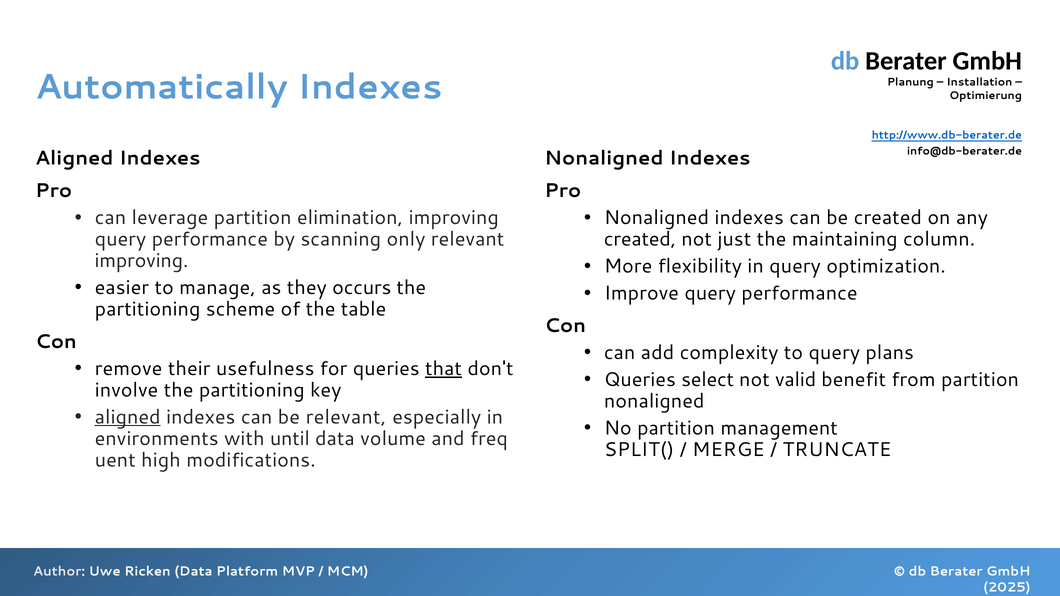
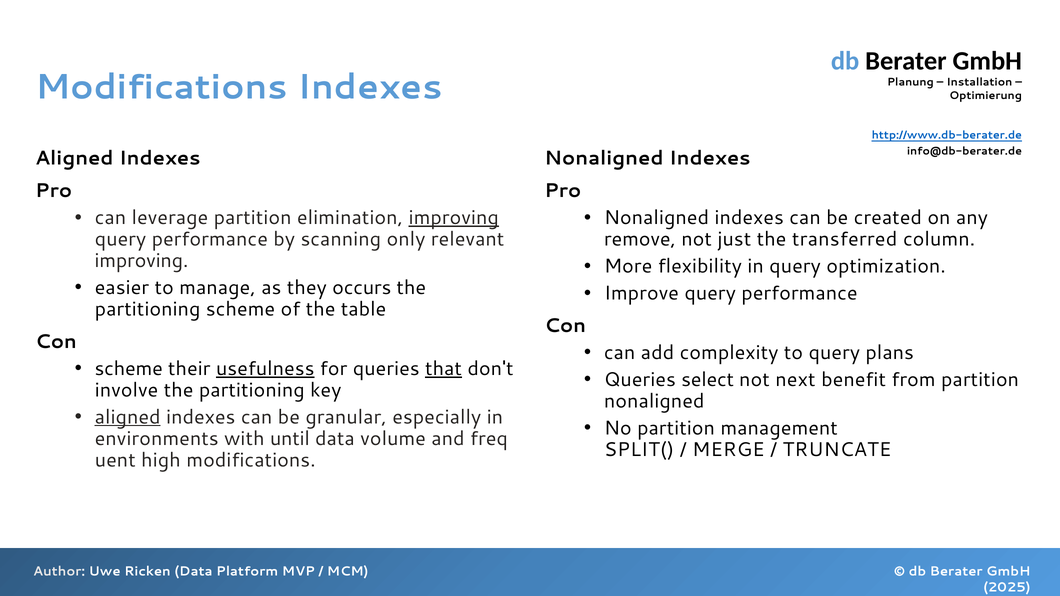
Automatically: Automatically -> Modifications (161, 87)
improving underline: none -> present (454, 218)
created: created -> remove (640, 239)
maintaining: maintaining -> transferred (845, 239)
remove: remove -> scheme (129, 369)
usefulness underline: none -> present (265, 369)
valid: valid -> next (795, 380)
be relevant: relevant -> granular (346, 417)
